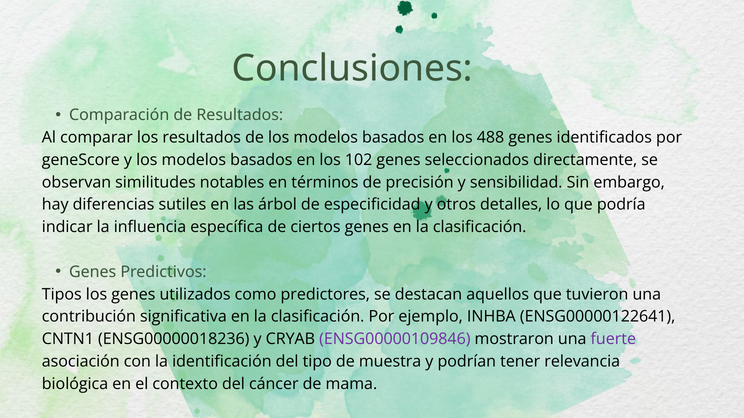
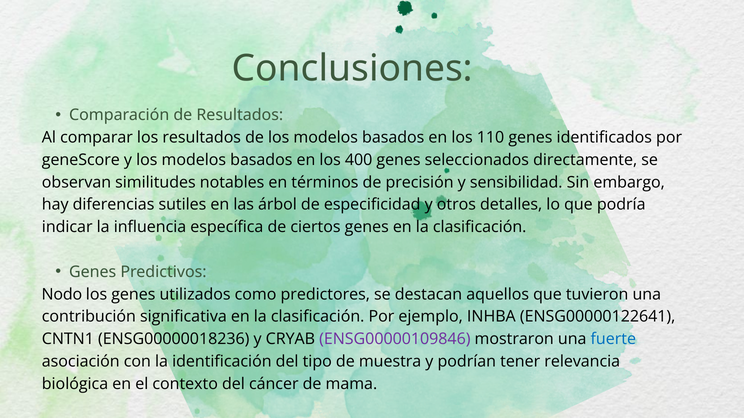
488: 488 -> 110 (491, 138)
102: 102 -> 400 (359, 160)
Tipos: Tipos -> Nodo (62, 295)
fuerte colour: purple -> blue (613, 339)
